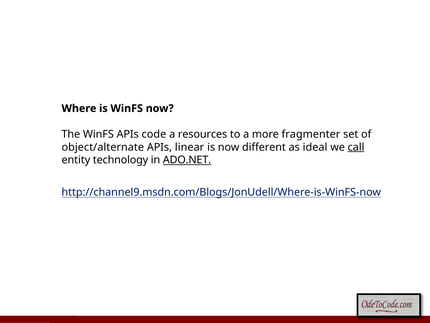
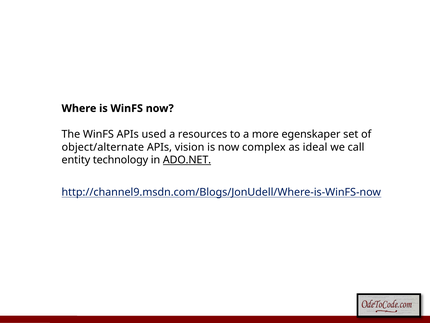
code: code -> used (154, 134)
fragmenter: fragmenter -> egenskaper (311, 134)
linear: linear -> vision (190, 147)
different: different -> complex (264, 147)
call underline: present -> none (356, 147)
